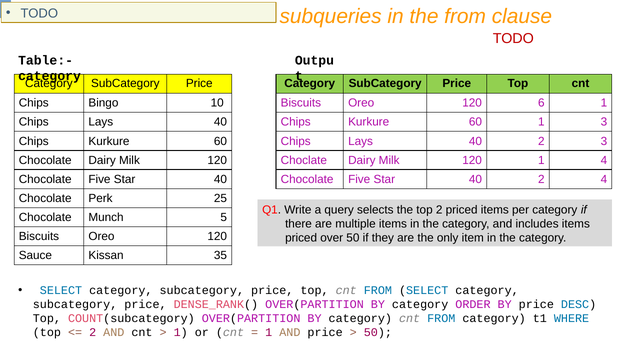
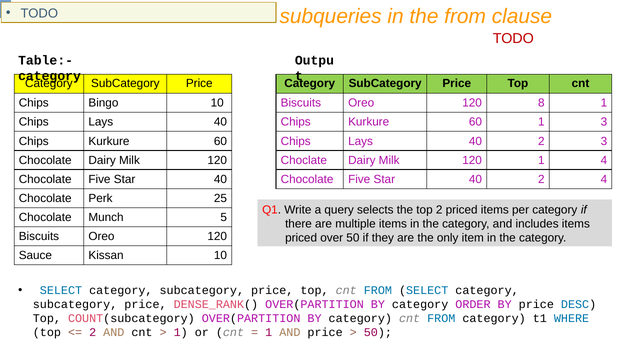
6: 6 -> 8 (541, 103)
Kissan 35: 35 -> 10 (220, 255)
